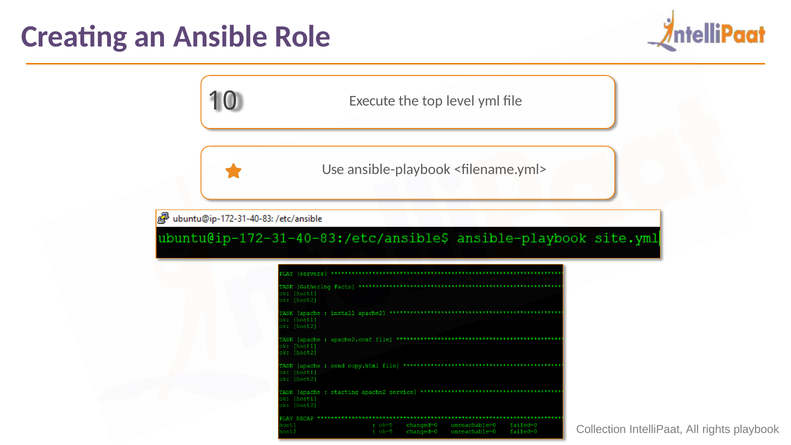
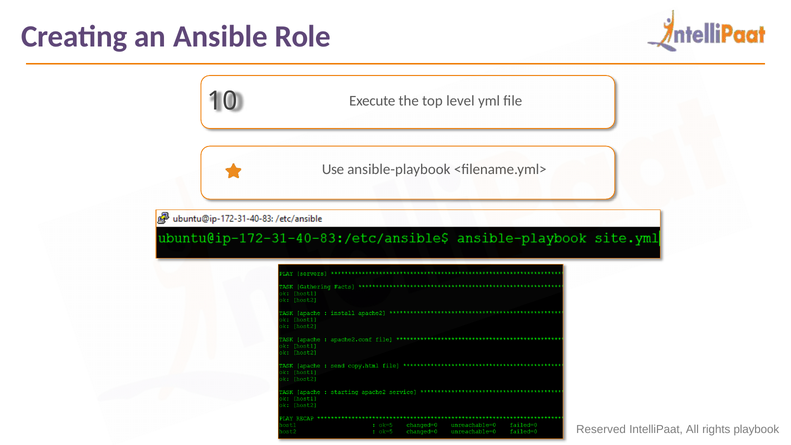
Collection: Collection -> Reserved (601, 429)
